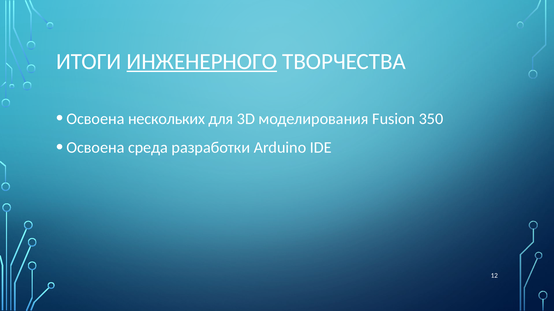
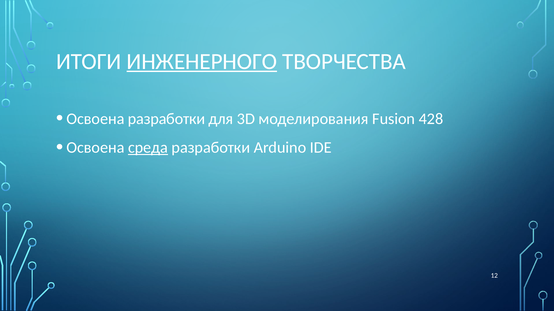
Освоена нескольких: нескольких -> разработки (167, 119)
350: 350 -> 428 (431, 119)
среда underline: none -> present (148, 148)
